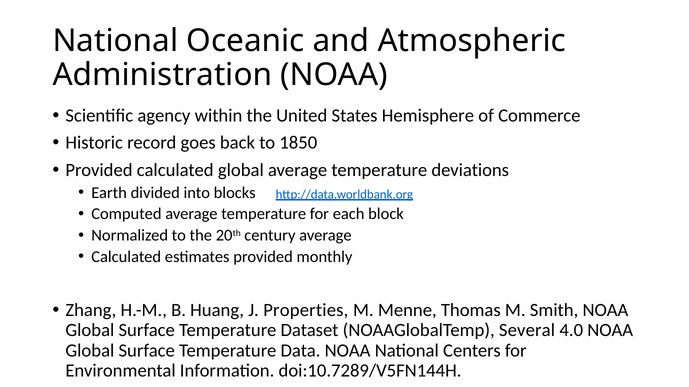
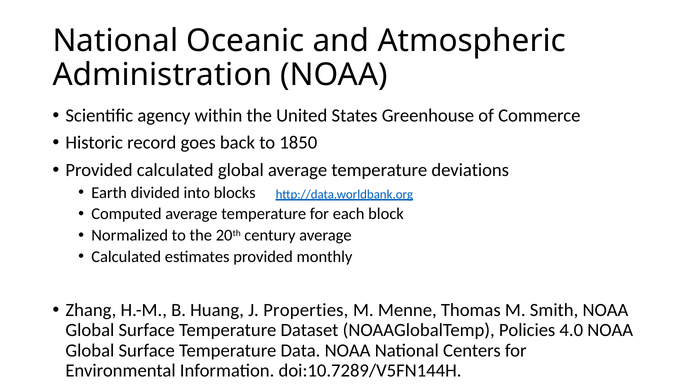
Hemisphere: Hemisphere -> Greenhouse (428, 116)
Several: Several -> Policies (527, 331)
